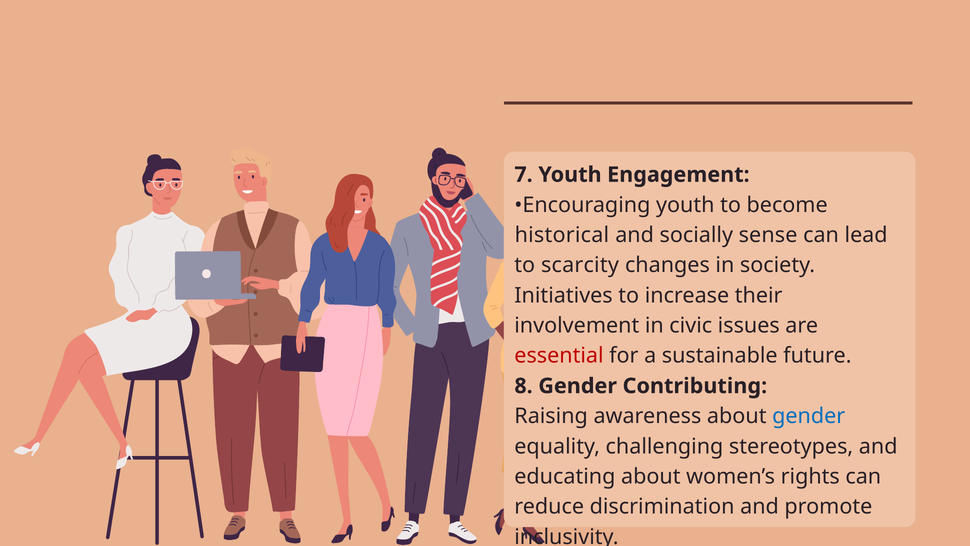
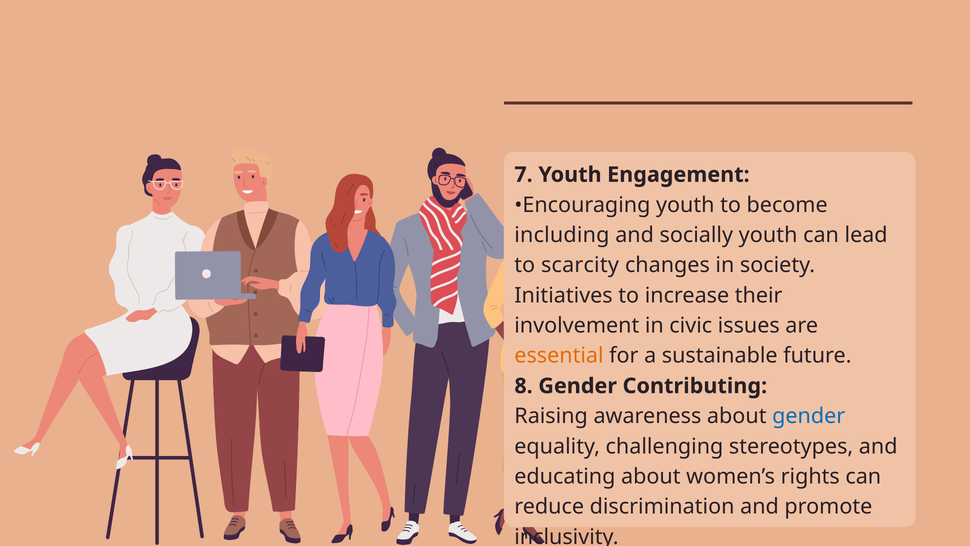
historical: historical -> including (562, 235)
socially sense: sense -> youth (768, 235)
essential colour: red -> orange (559, 356)
